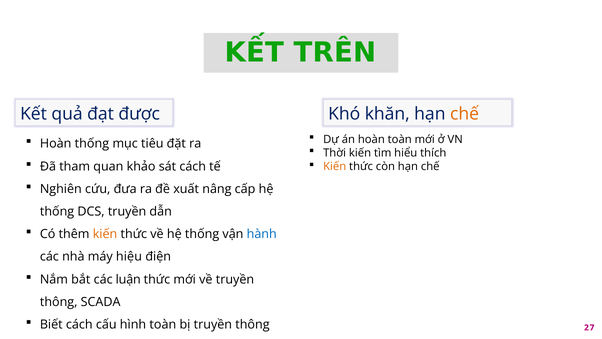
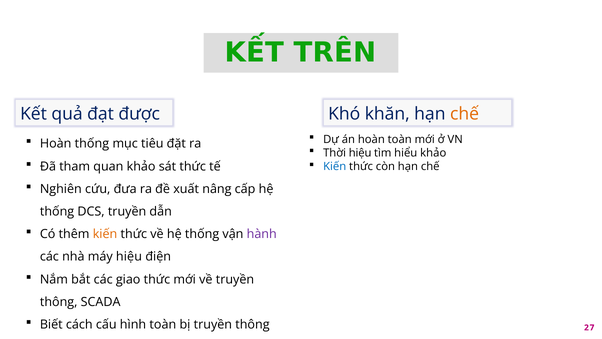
Thời kiến: kiến -> hiệu (360, 153)
hiểu thích: thích -> khảo (433, 153)
sát cách: cách -> thức (193, 166)
Kiến colour: orange -> blue (335, 166)
hành colour: blue -> purple (262, 234)
luận: luận -> giao (128, 279)
